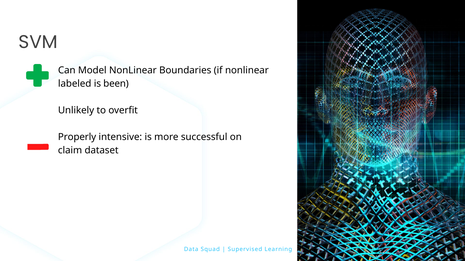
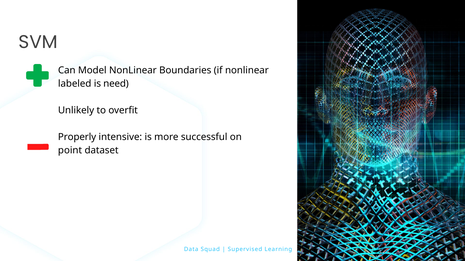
been: been -> need (116, 84)
claim: claim -> point (70, 151)
